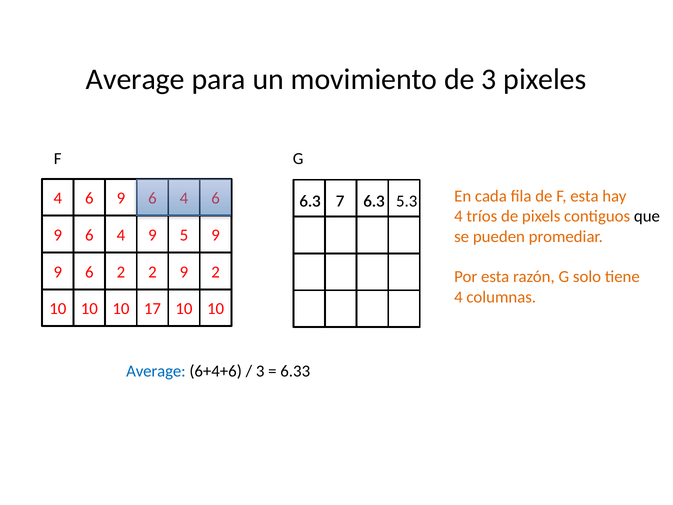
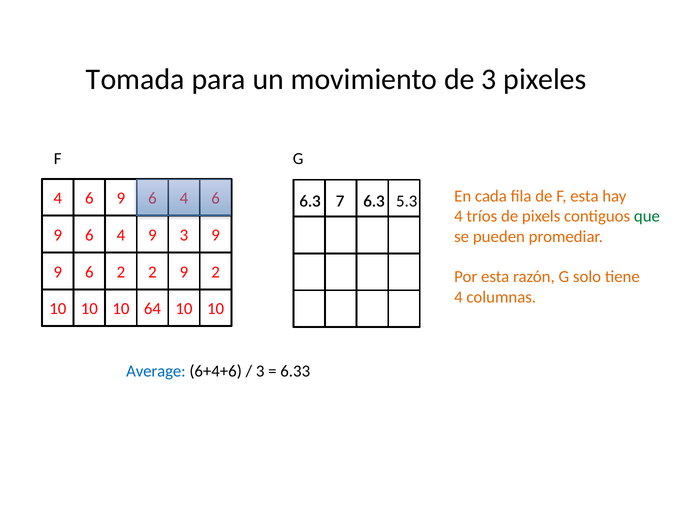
Average: Average -> Tomada (135, 79)
que colour: black -> green (647, 216)
9 5: 5 -> 3 (184, 235)
17: 17 -> 64 (152, 309)
